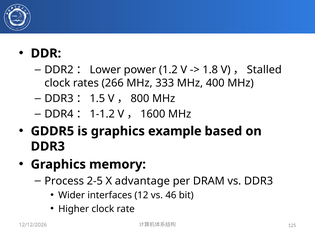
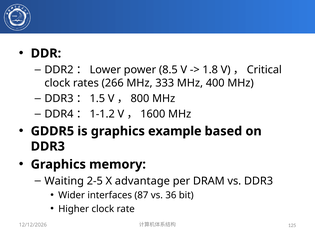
1.2: 1.2 -> 8.5 (168, 70)
Stalled: Stalled -> Critical (264, 70)
Process: Process -> Waiting (64, 181)
12: 12 -> 87 (141, 195)
46: 46 -> 36 (171, 195)
